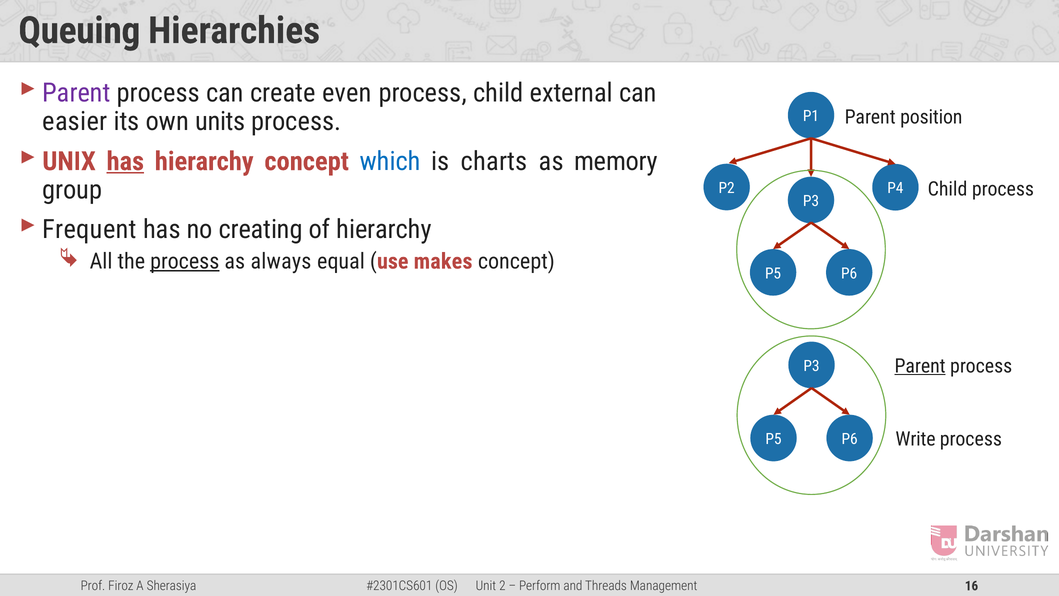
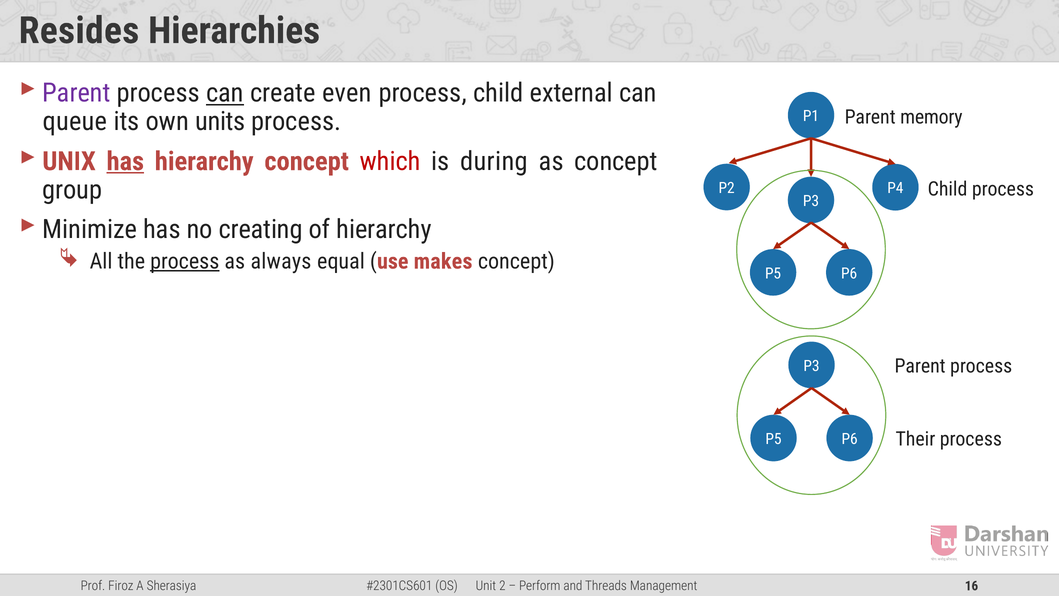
Queuing: Queuing -> Resides (79, 31)
can underline: none -> present (225, 93)
position: position -> memory (931, 117)
easier: easier -> queue (75, 122)
which colour: blue -> red (390, 161)
charts: charts -> during (494, 161)
as memory: memory -> concept (616, 161)
Frequent: Frequent -> Minimize (90, 230)
Parent underline: present -> none (920, 366)
Write: Write -> Their (915, 439)
